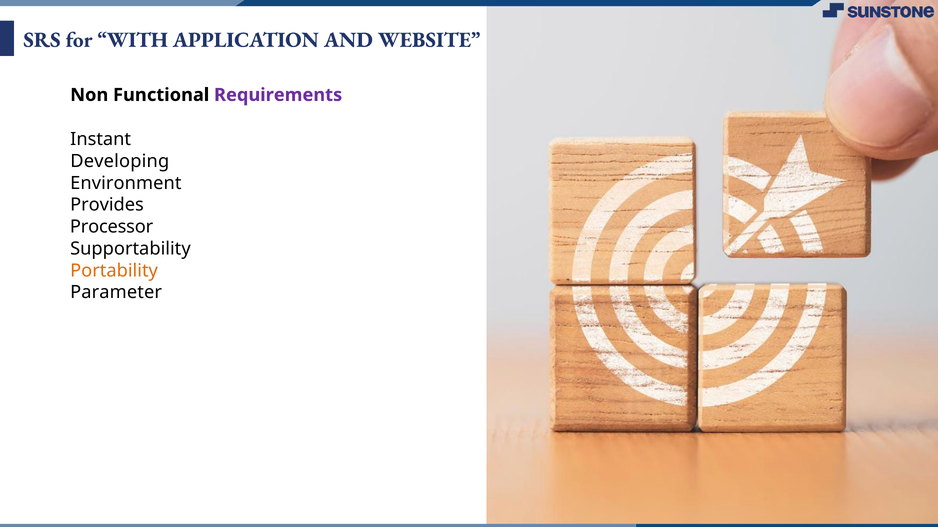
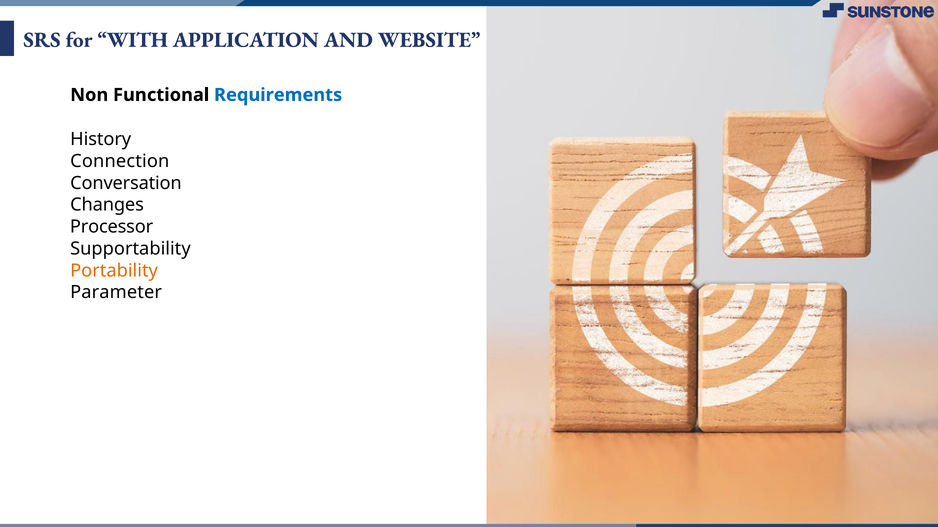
Requirements colour: purple -> blue (278, 95)
Instant: Instant -> History (101, 139)
Developing: Developing -> Connection (120, 161)
Environment: Environment -> Conversation (126, 183)
Provides: Provides -> Changes (107, 205)
